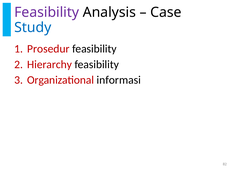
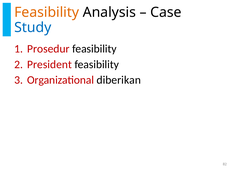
Feasibility colour: purple -> orange (47, 12)
Hierarchy: Hierarchy -> President (49, 64)
informasi: informasi -> diberikan (119, 80)
